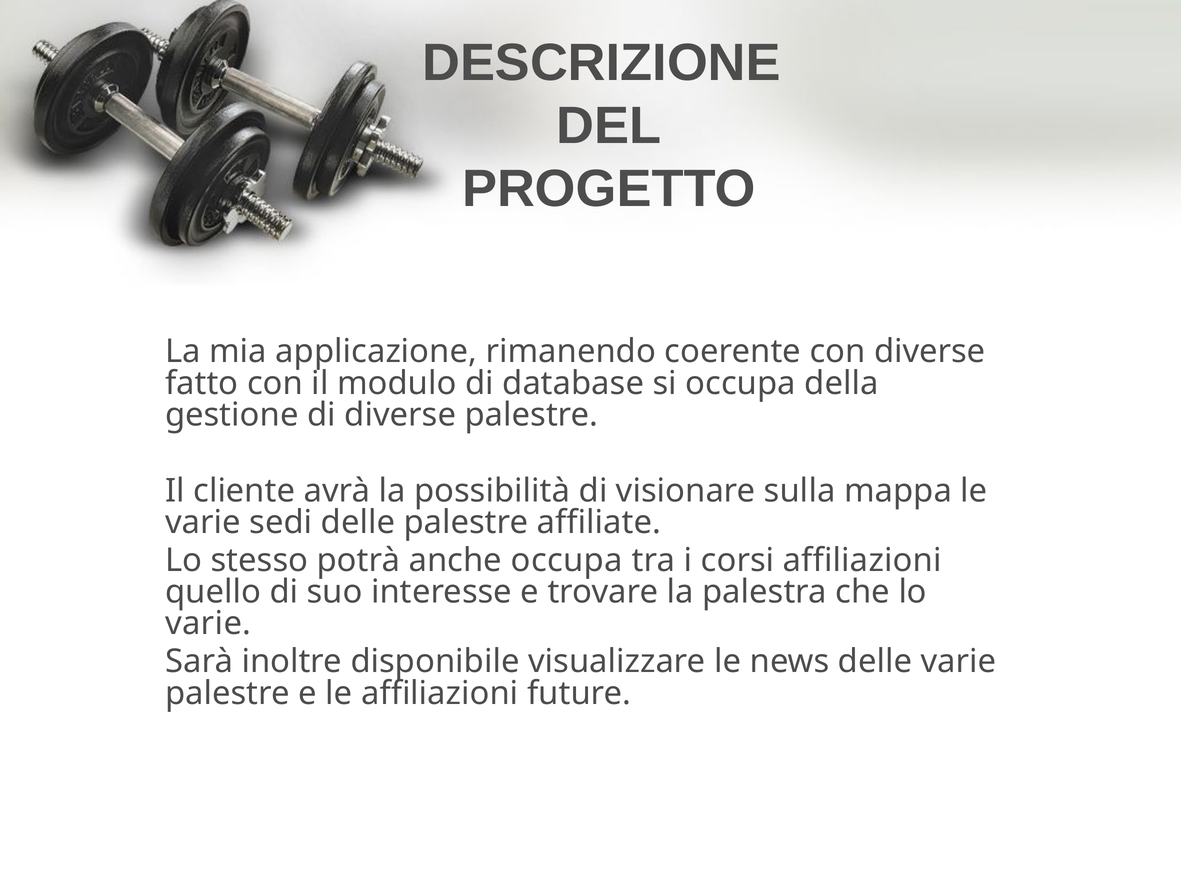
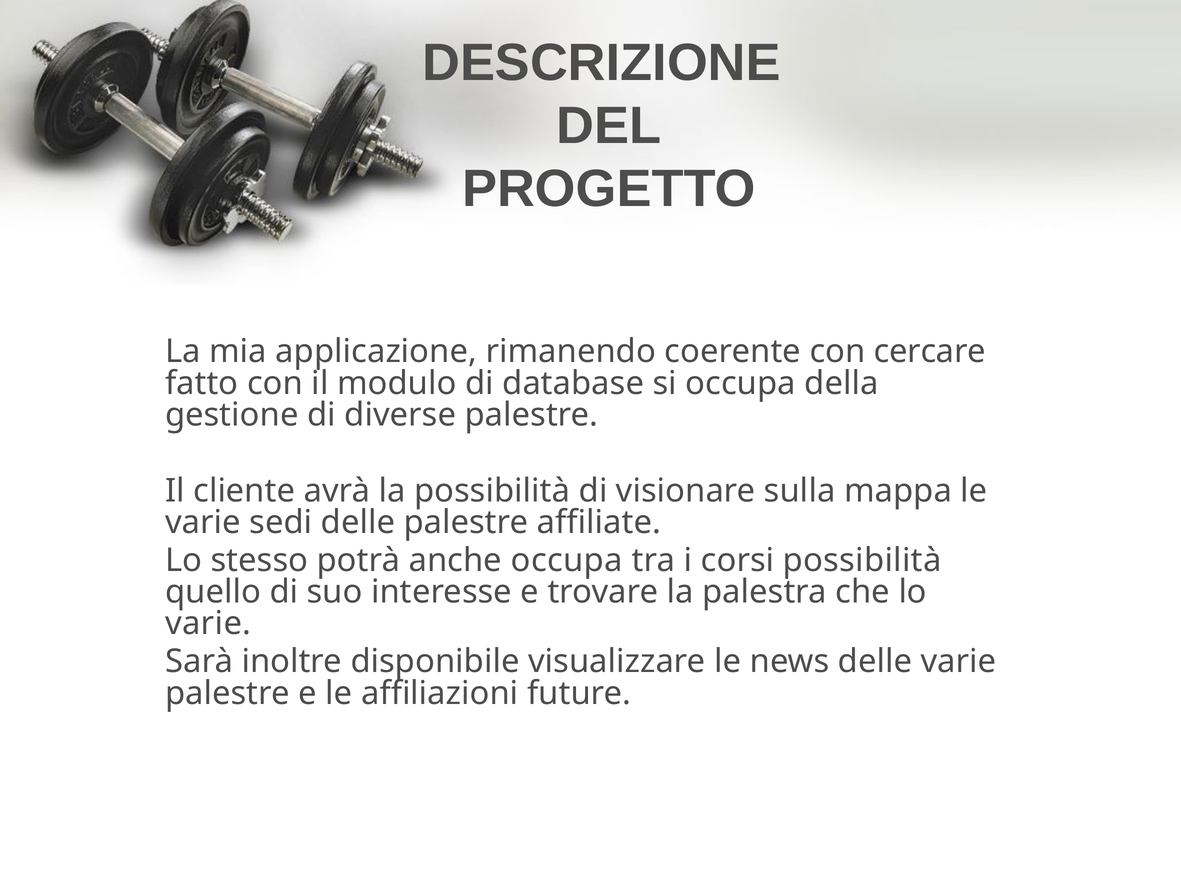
con diverse: diverse -> cercare (930, 352)
corsi affiliazioni: affiliazioni -> possibilità (862, 560)
